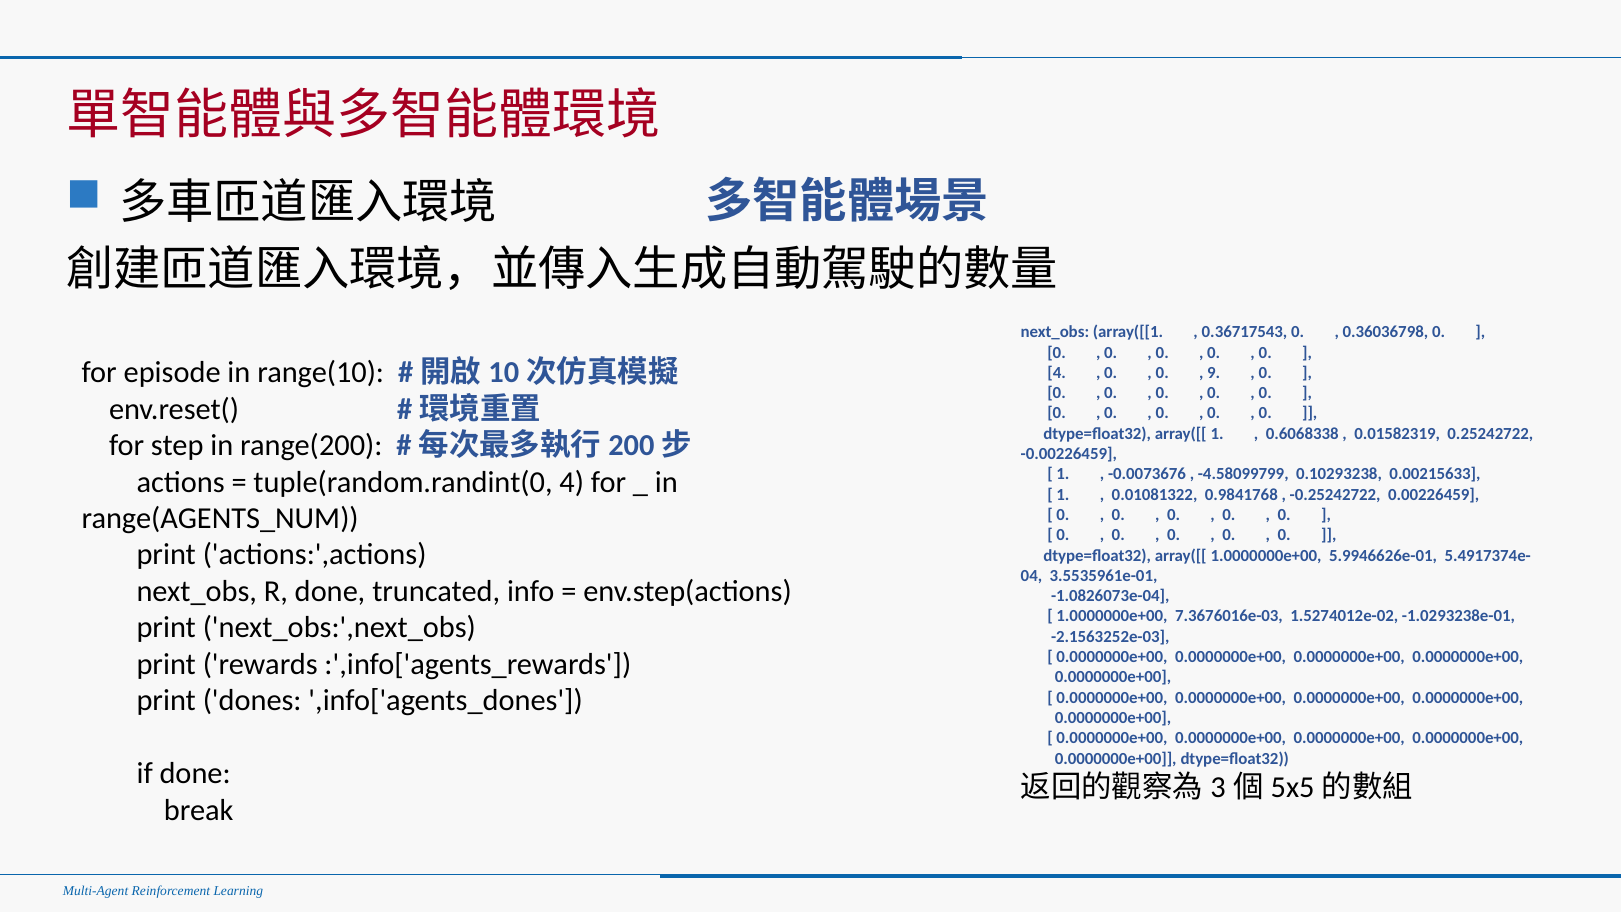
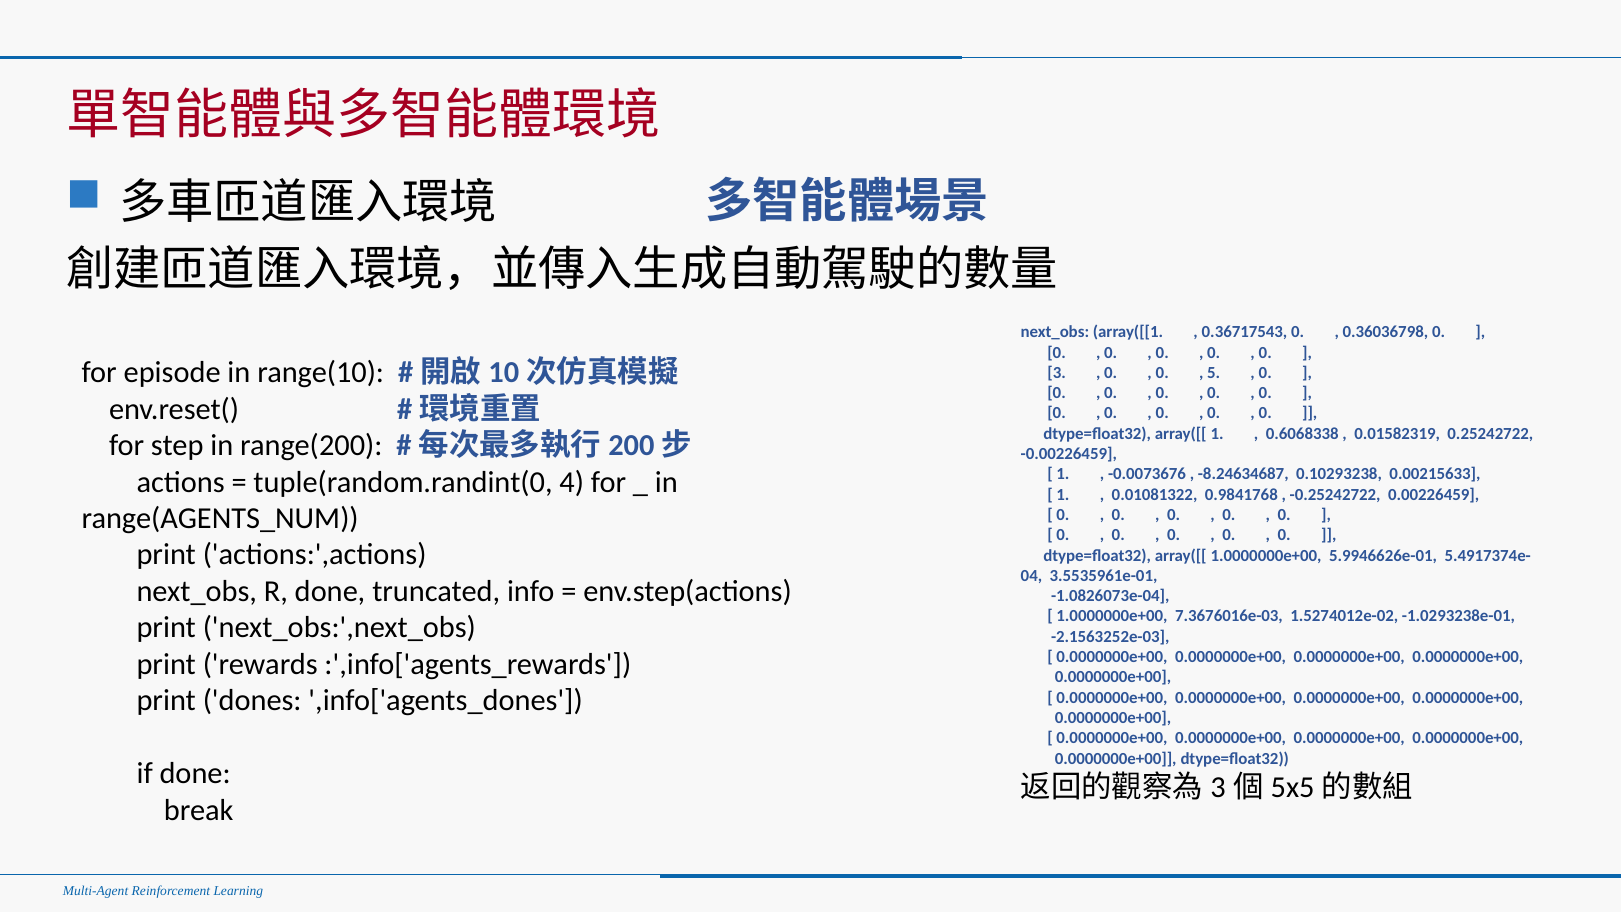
4: 4 -> 3 (1057, 373)
9: 9 -> 5 (1214, 373)
-4.58099799: -4.58099799 -> -8.24634687 (1243, 474)
